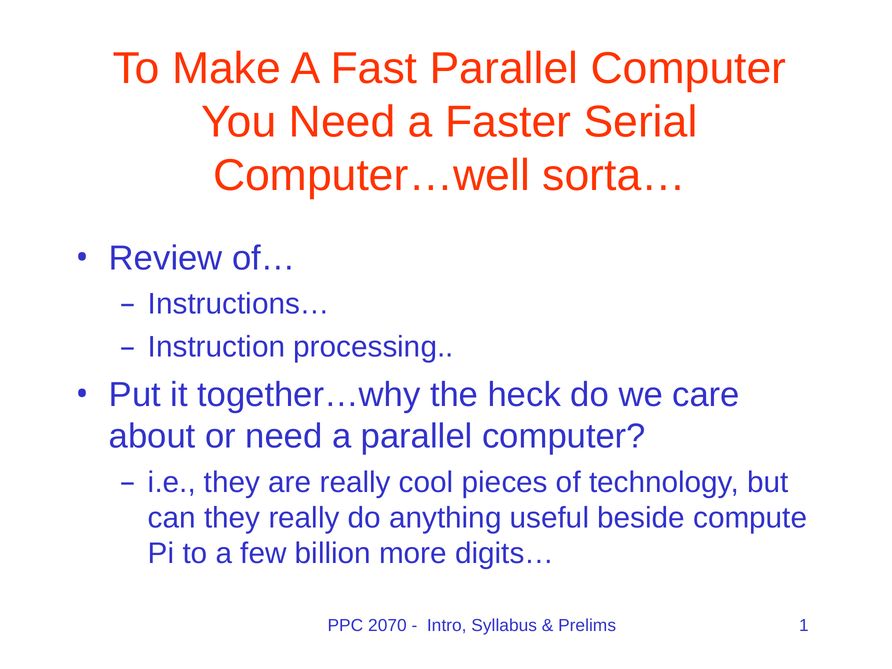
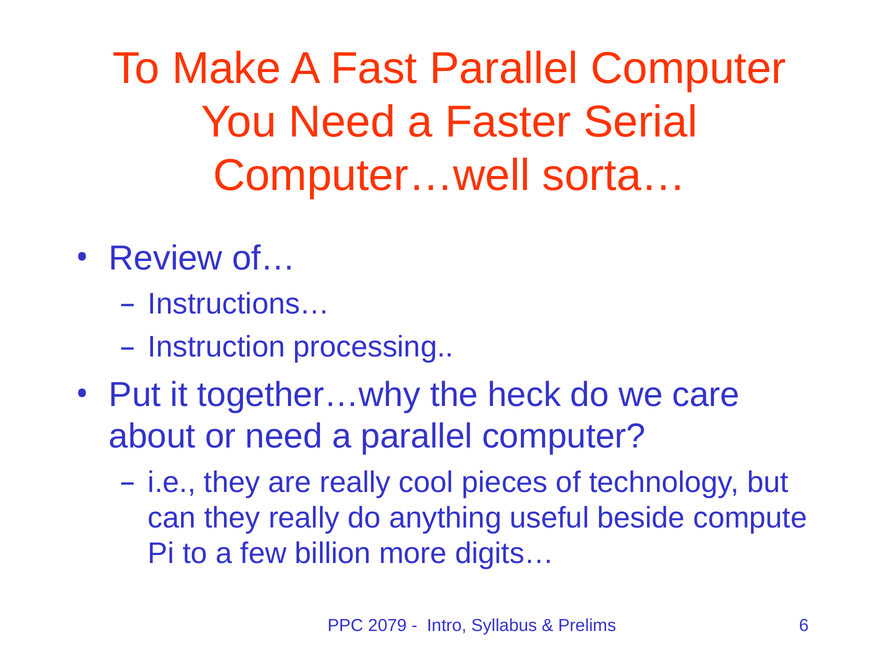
2070: 2070 -> 2079 (387, 626)
1: 1 -> 6 (804, 626)
